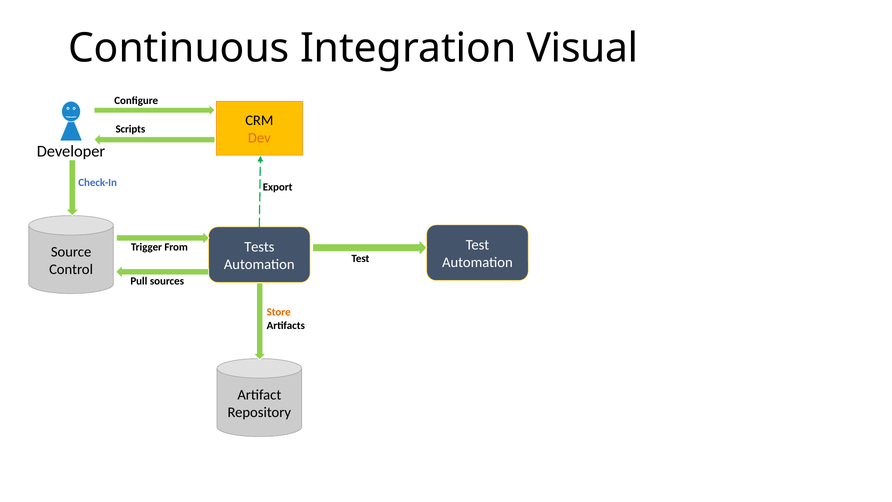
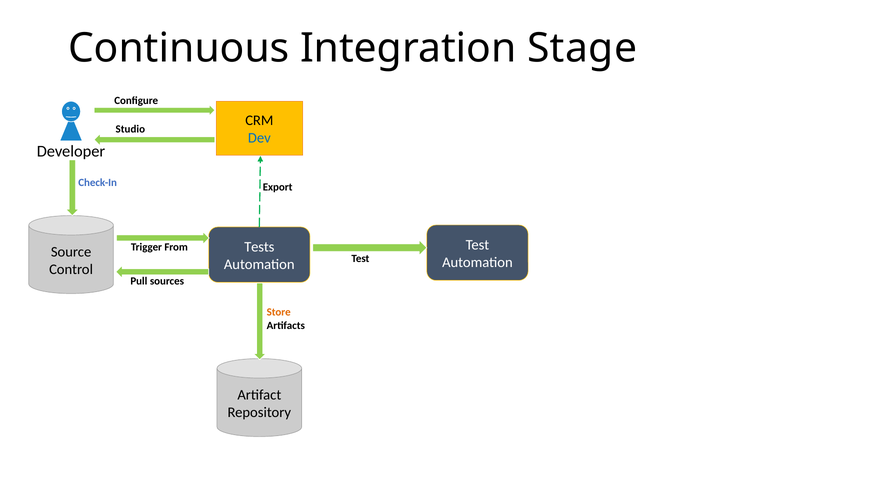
Visual: Visual -> Stage (582, 48)
Scripts: Scripts -> Studio (130, 129)
Dev colour: orange -> blue (259, 138)
